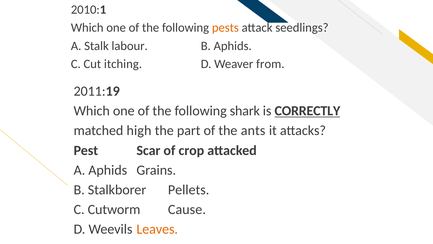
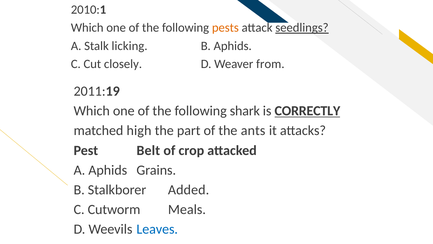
seedlings underline: none -> present (302, 28)
labour: labour -> licking (130, 46)
itching: itching -> closely (123, 64)
Scar: Scar -> Belt (148, 150)
Pellets: Pellets -> Added (189, 189)
Cause: Cause -> Meals (187, 209)
Leaves colour: orange -> blue (157, 229)
